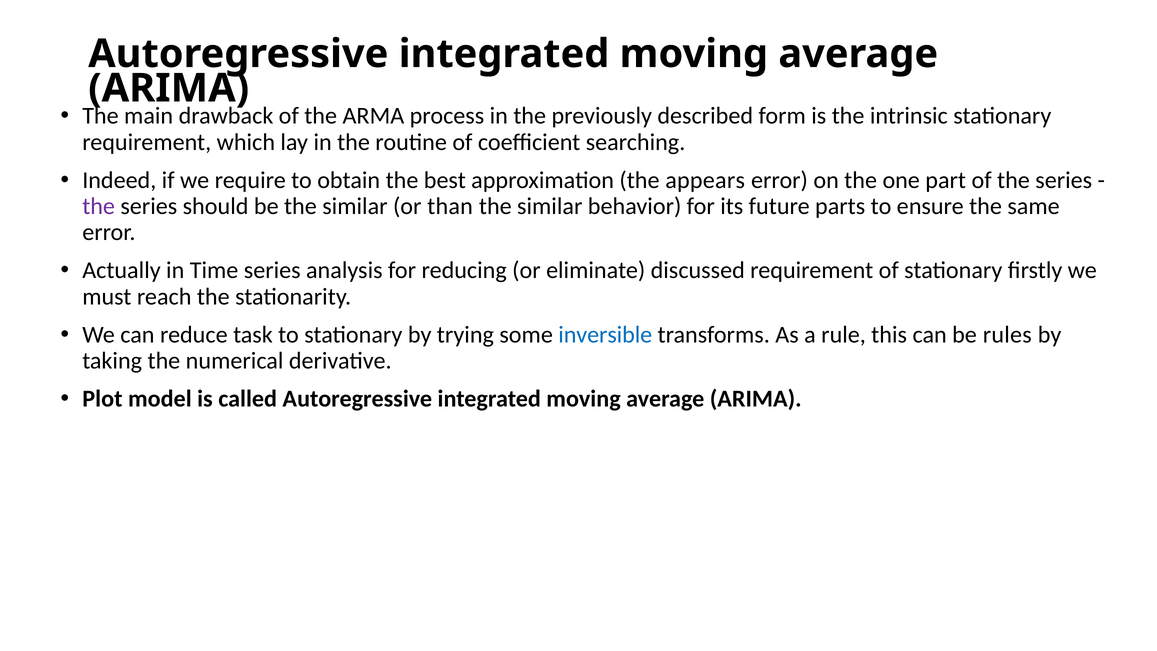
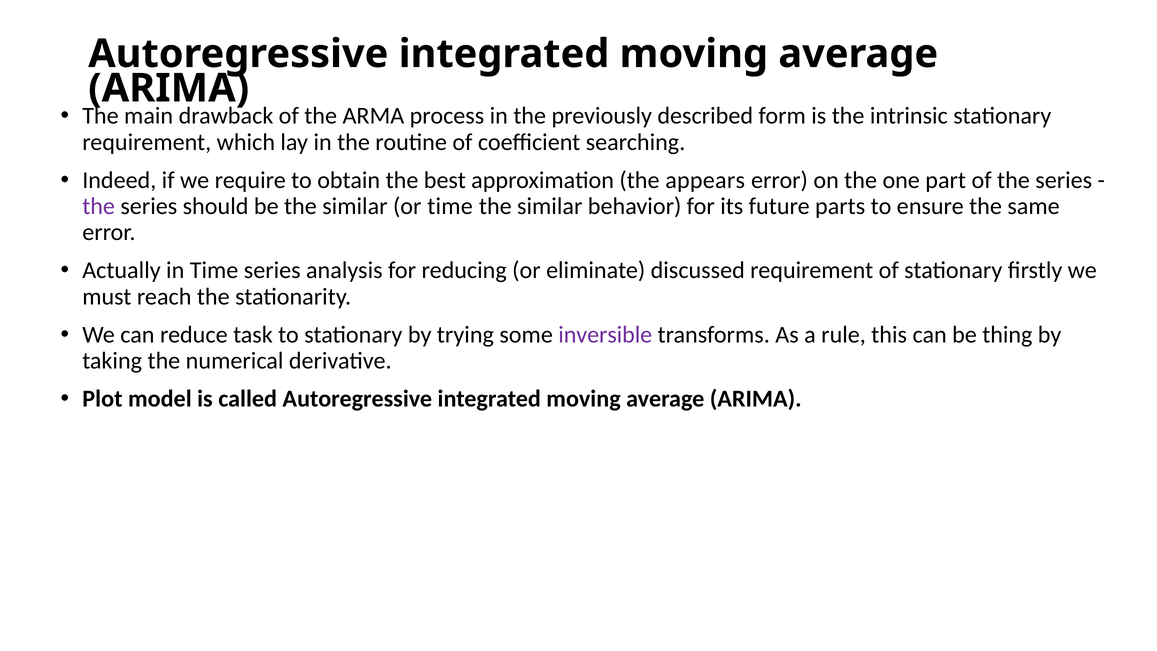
or than: than -> time (450, 206)
inversible colour: blue -> purple (605, 335)
rules: rules -> thing (1007, 335)
